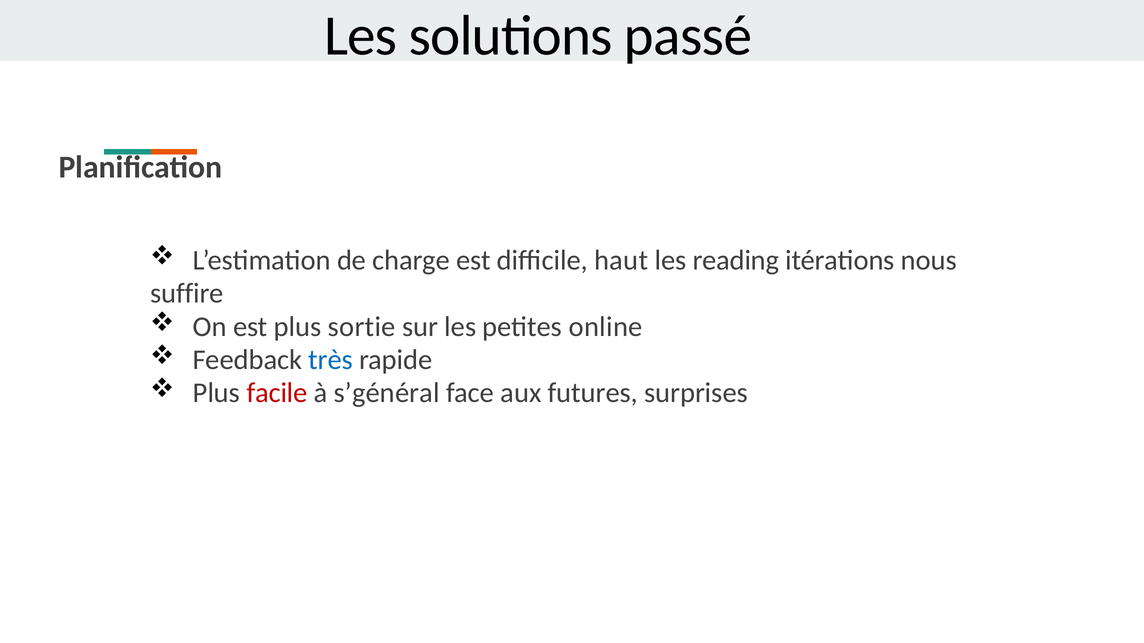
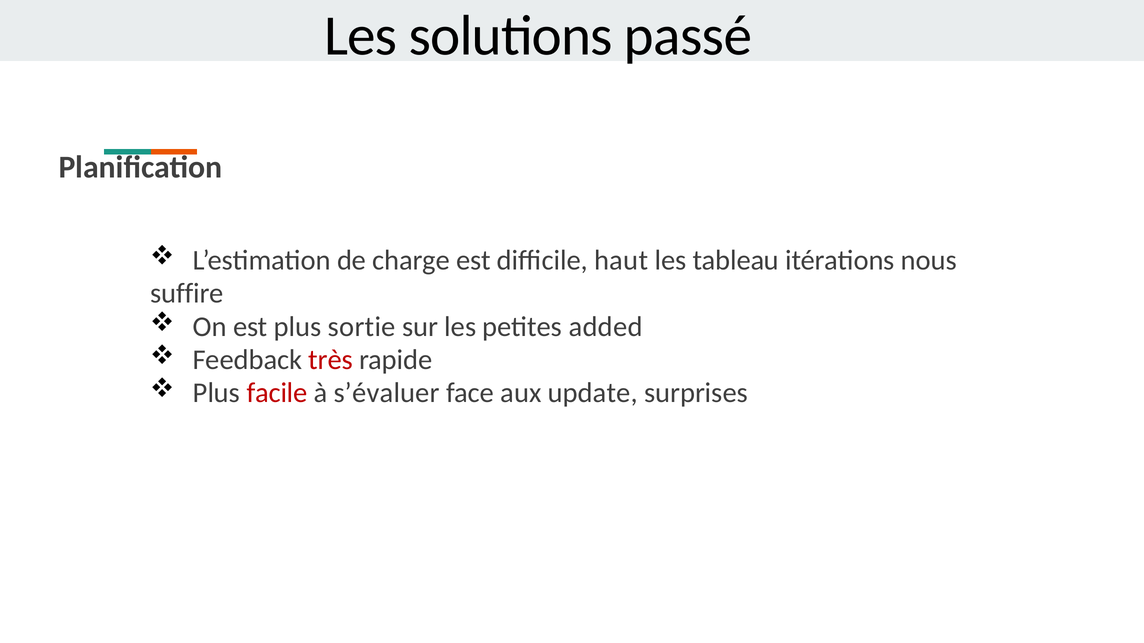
reading: reading -> tableau (736, 261)
online: online -> added (606, 327)
très colour: blue -> red (331, 360)
s’général: s’général -> s’évaluer (387, 393)
futures: futures -> update (593, 393)
